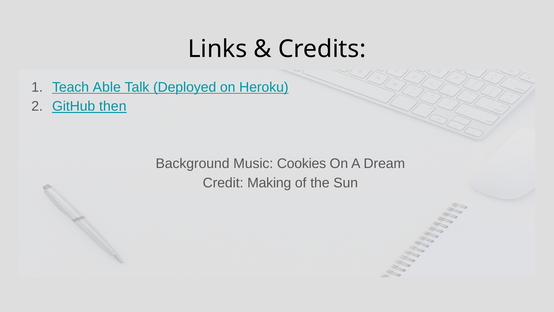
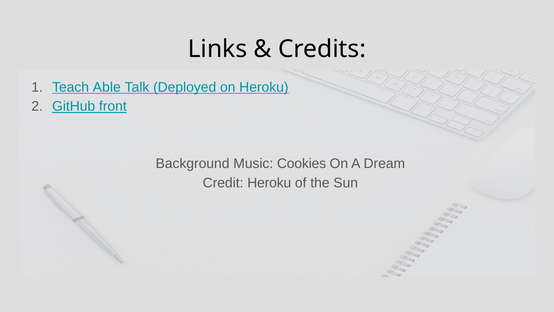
then: then -> front (113, 106)
Credit Making: Making -> Heroku (269, 183)
